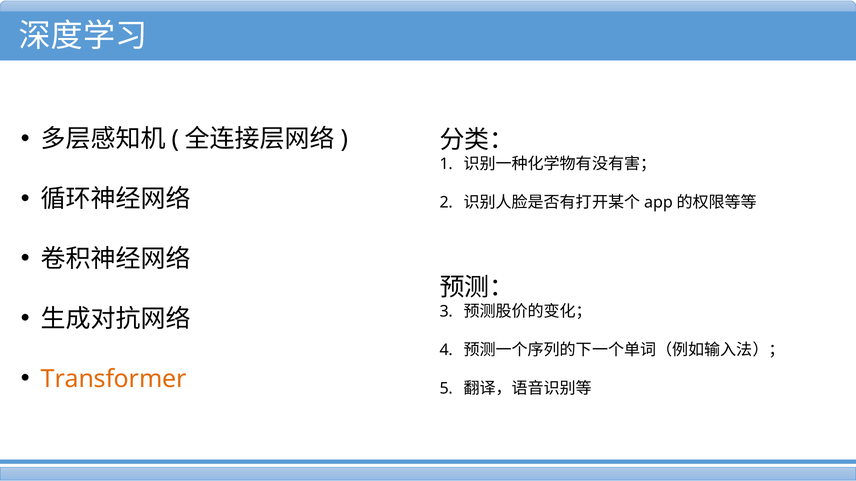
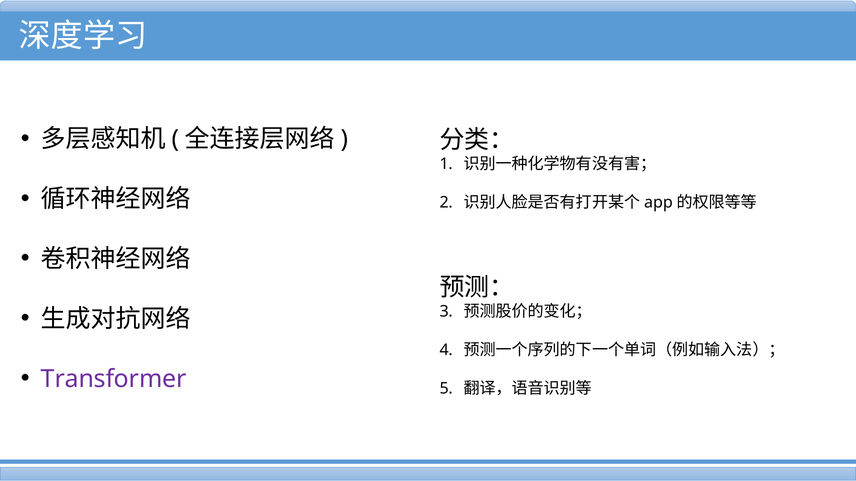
Transformer colour: orange -> purple (114, 379)
